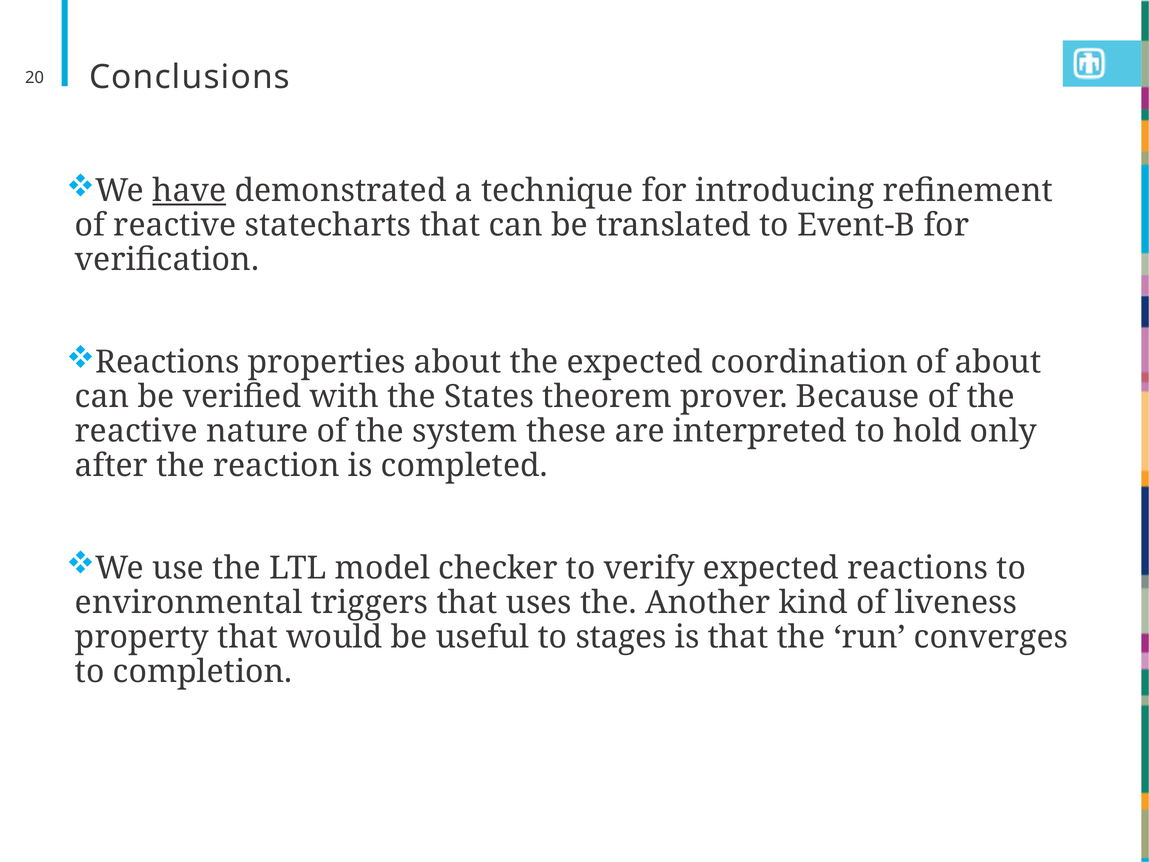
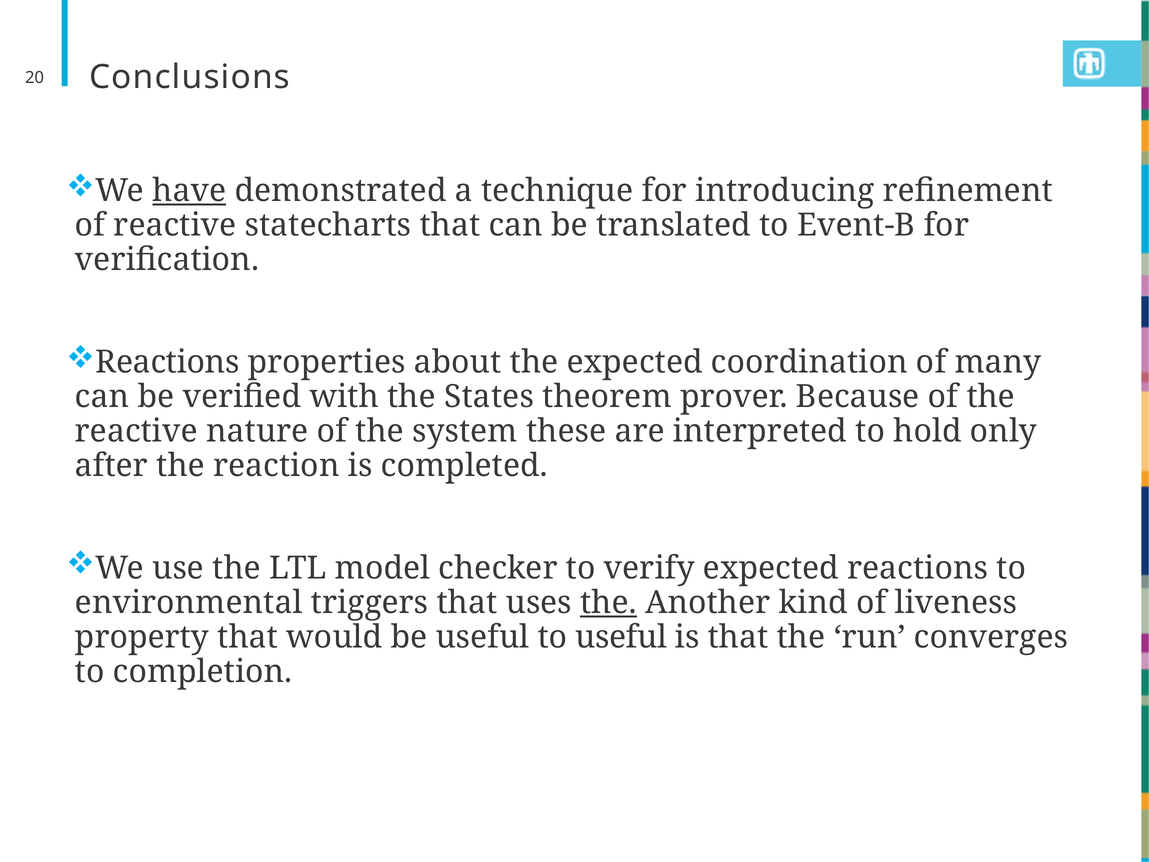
of about: about -> many (998, 362)
the underline: none -> present (608, 602)
to stages: stages -> useful (621, 637)
